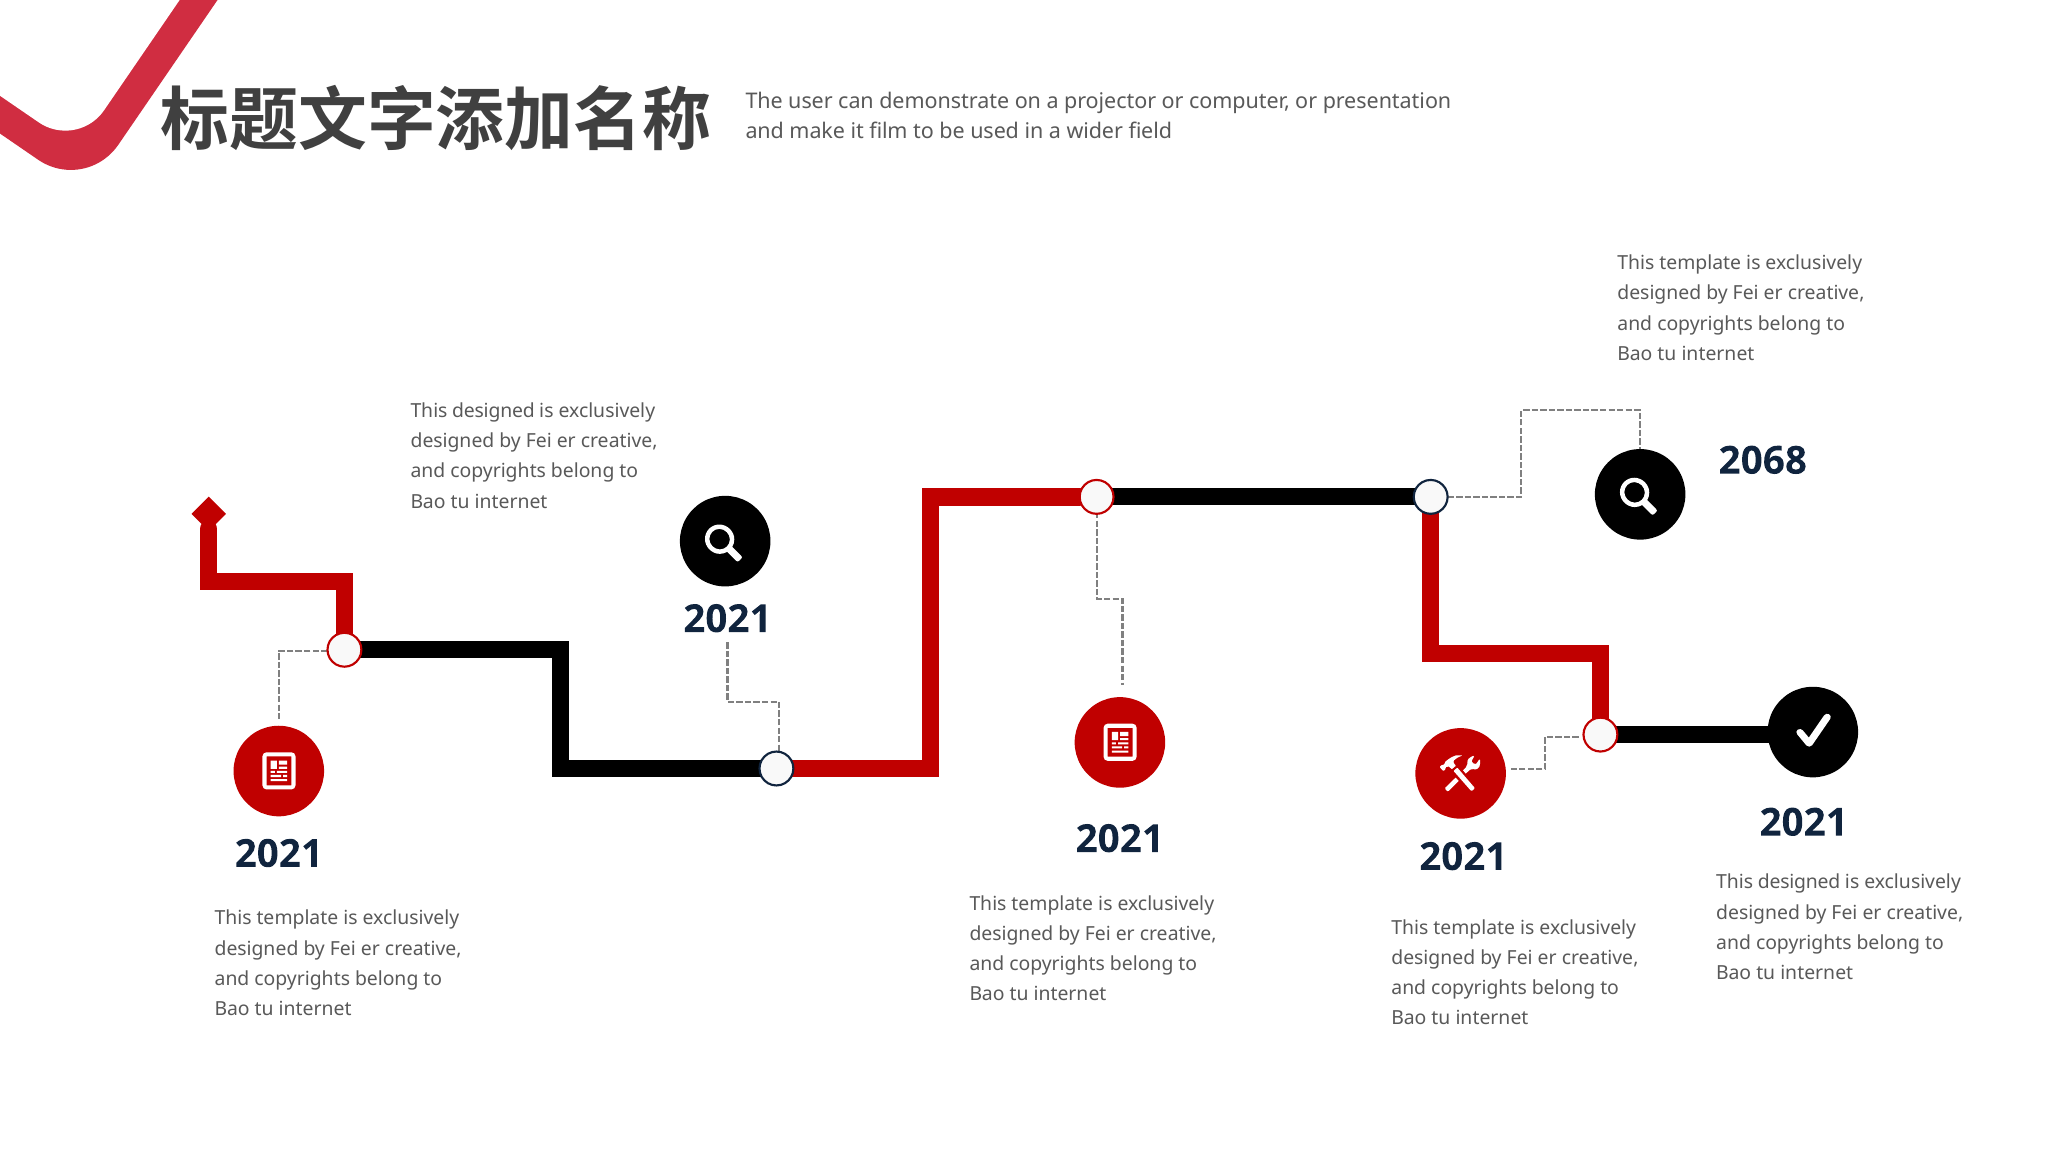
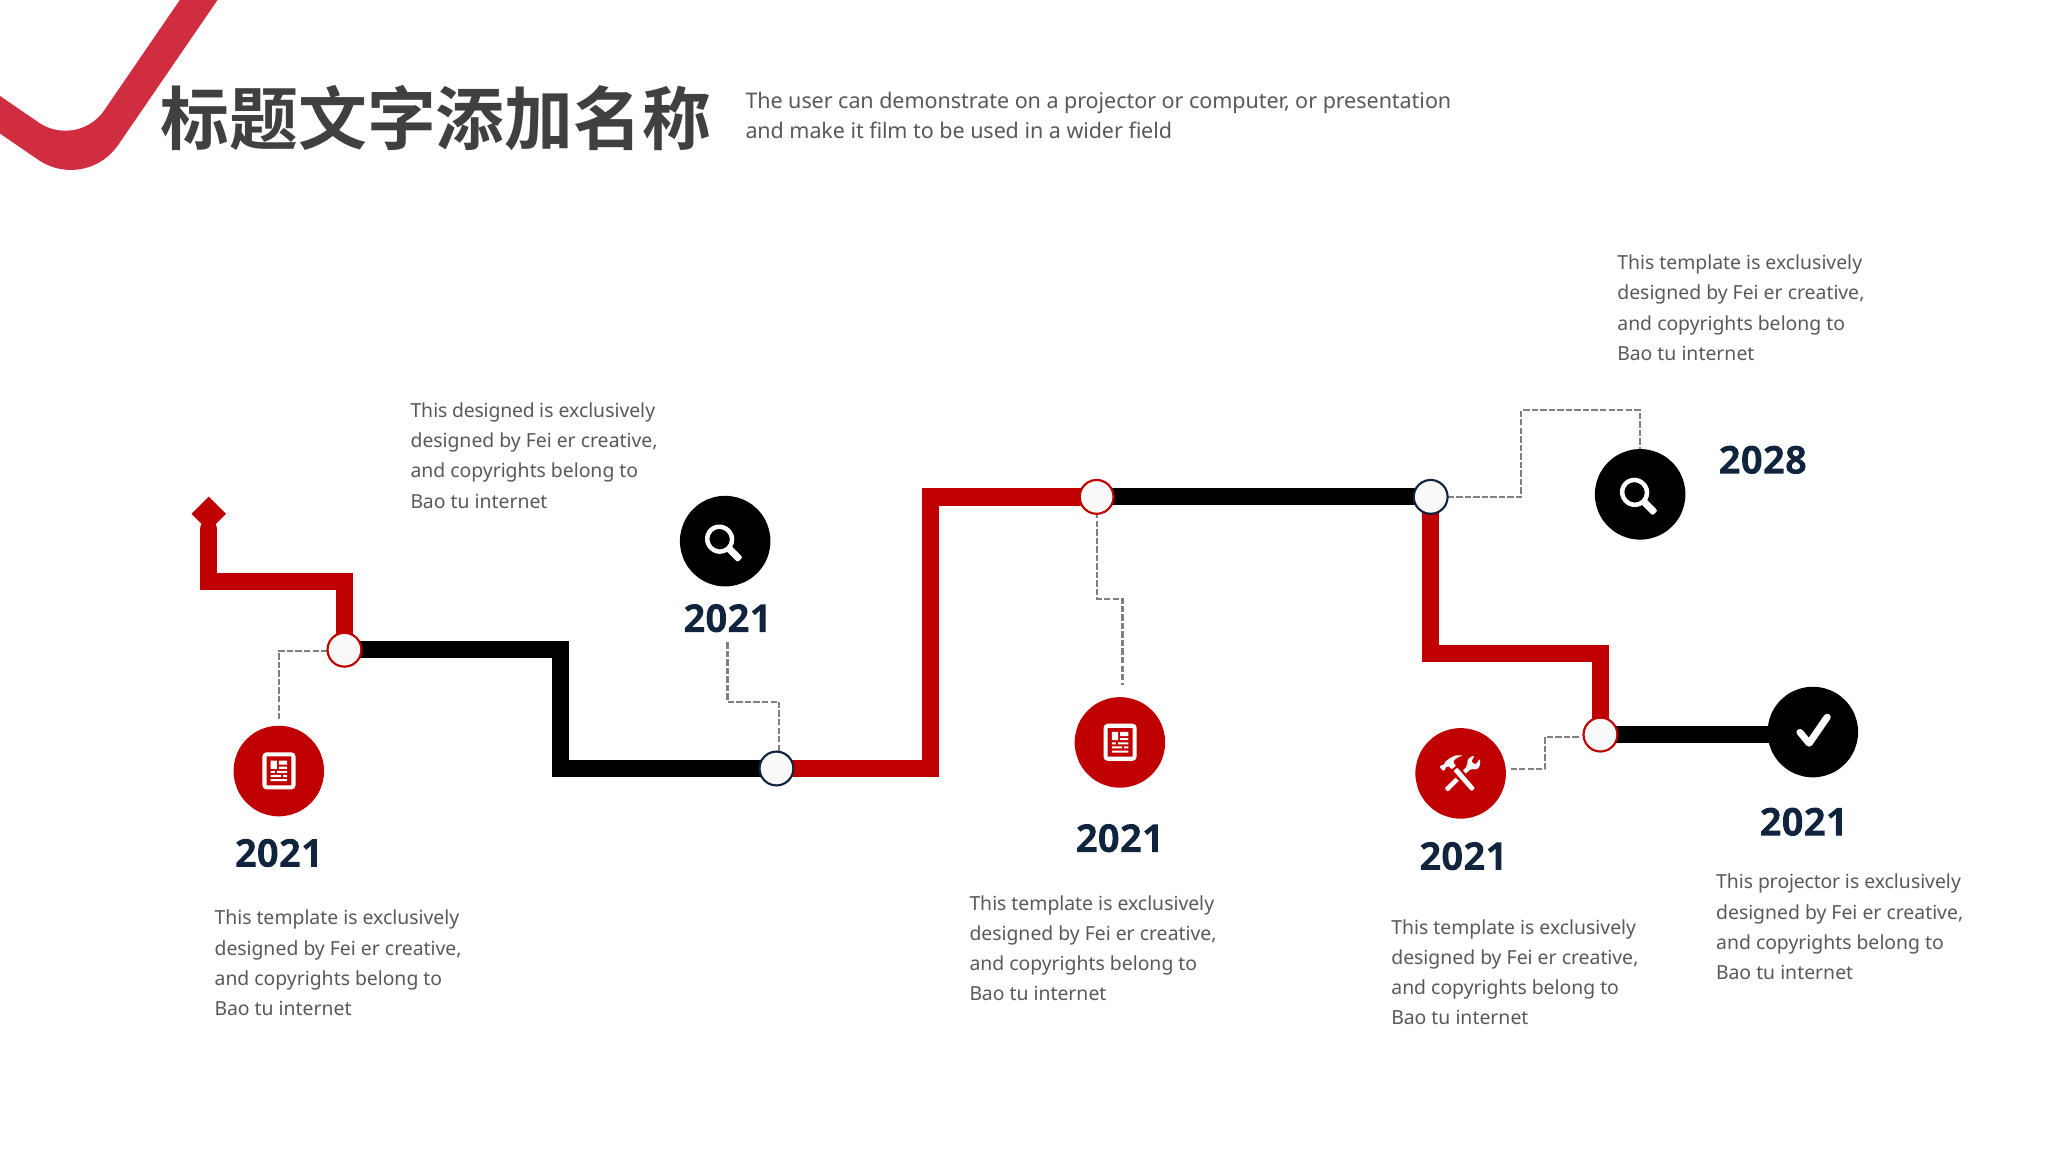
2068: 2068 -> 2028 (1763, 461)
designed: designed -> projector (1799, 882)
